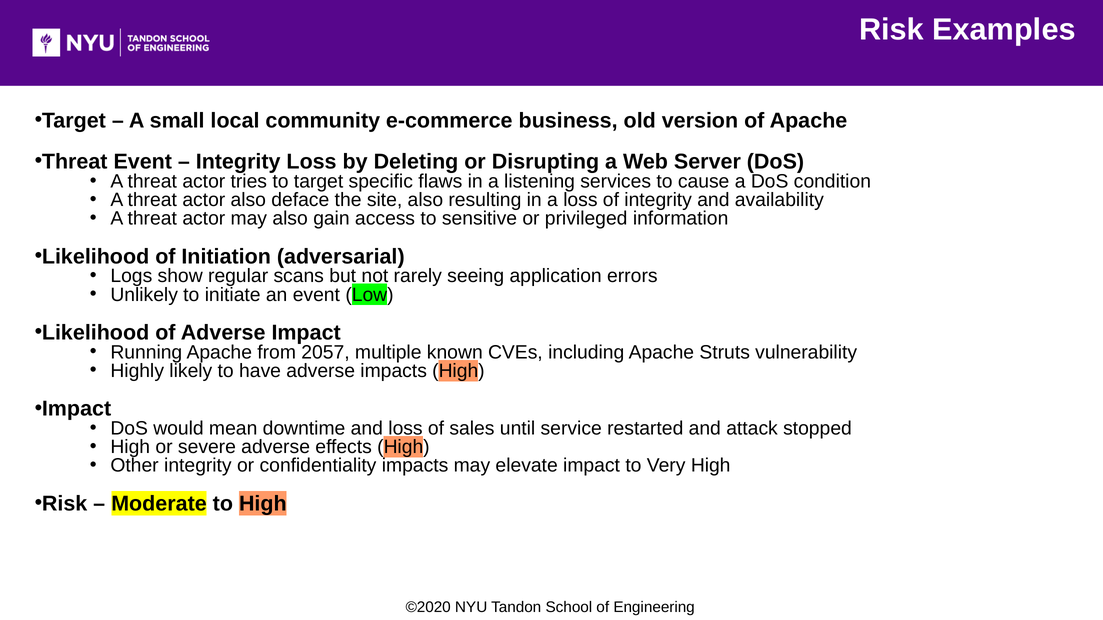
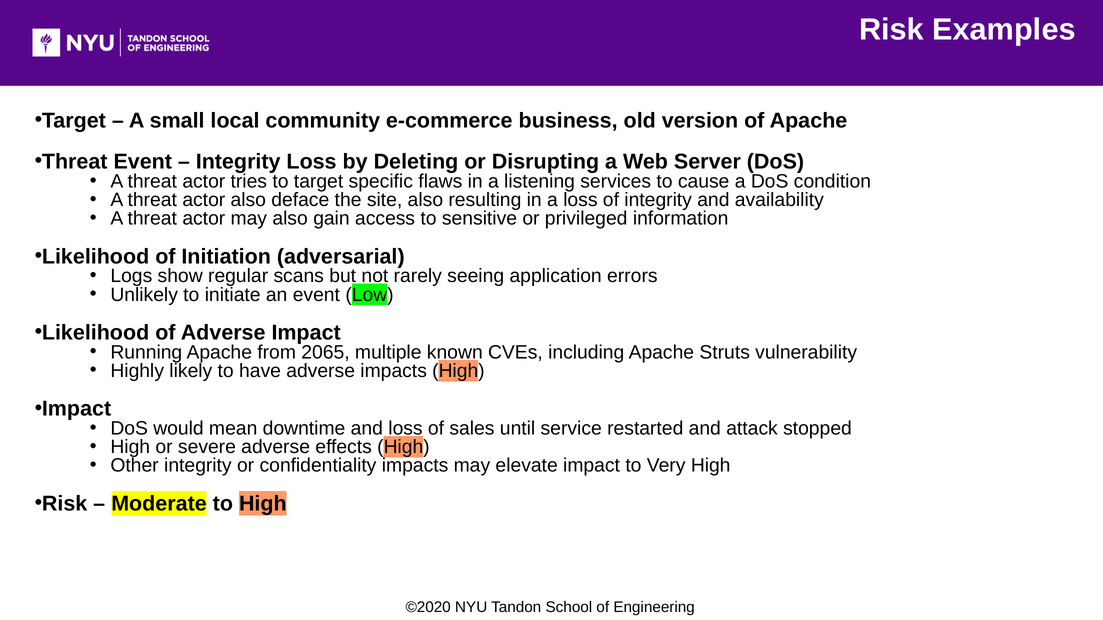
2057: 2057 -> 2065 (325, 353)
